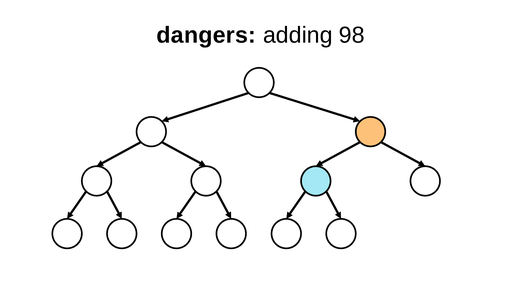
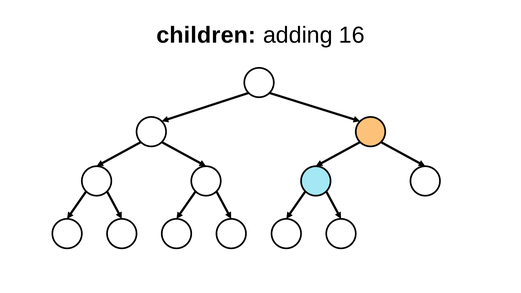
dangers: dangers -> children (206, 35)
98: 98 -> 16 (352, 35)
